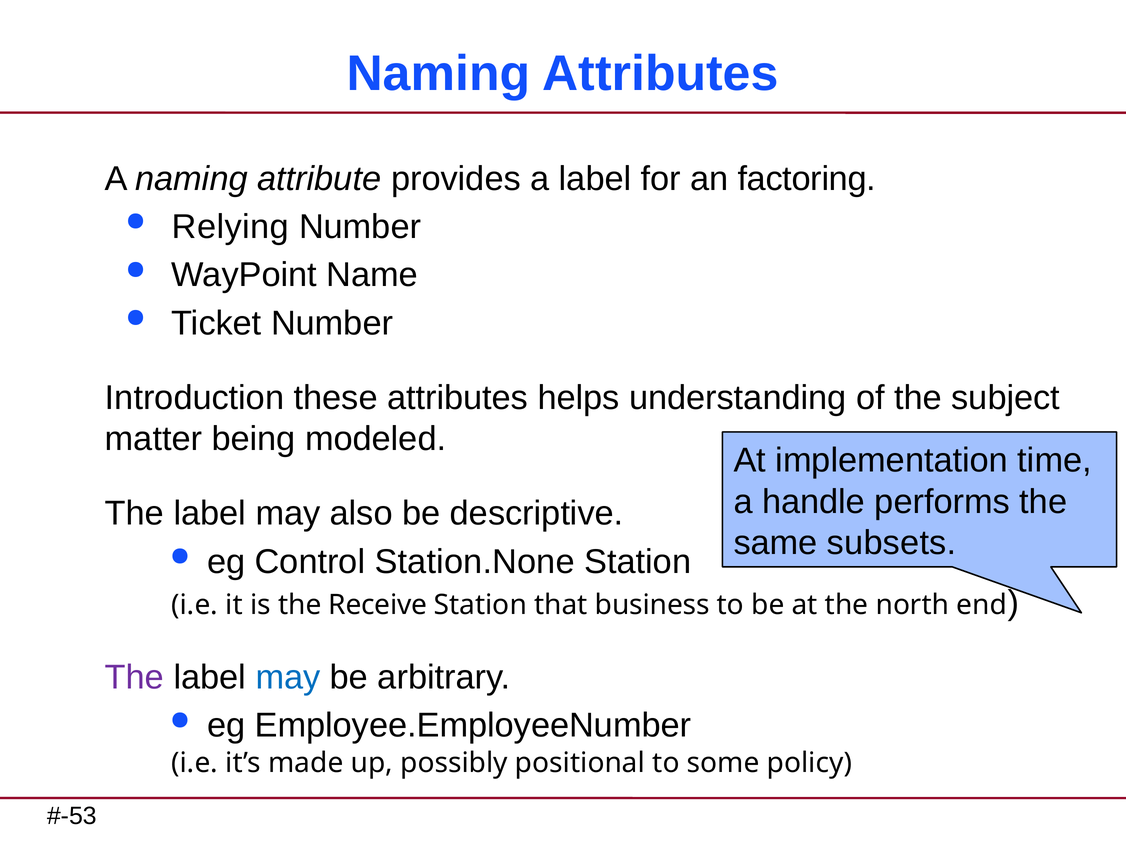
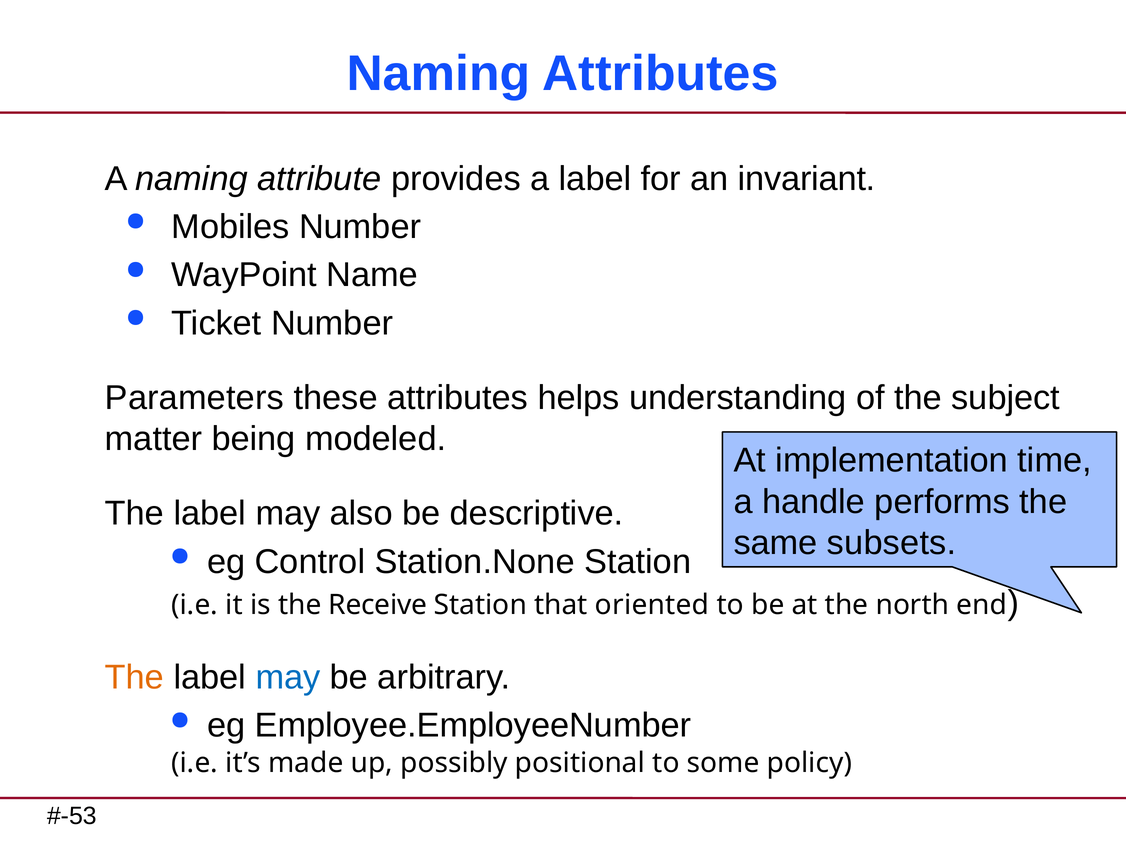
factoring: factoring -> invariant (807, 179)
Relying: Relying -> Mobiles (231, 227)
Introduction: Introduction -> Parameters (194, 398)
business: business -> oriented (652, 605)
The colour: purple -> orange (135, 677)
